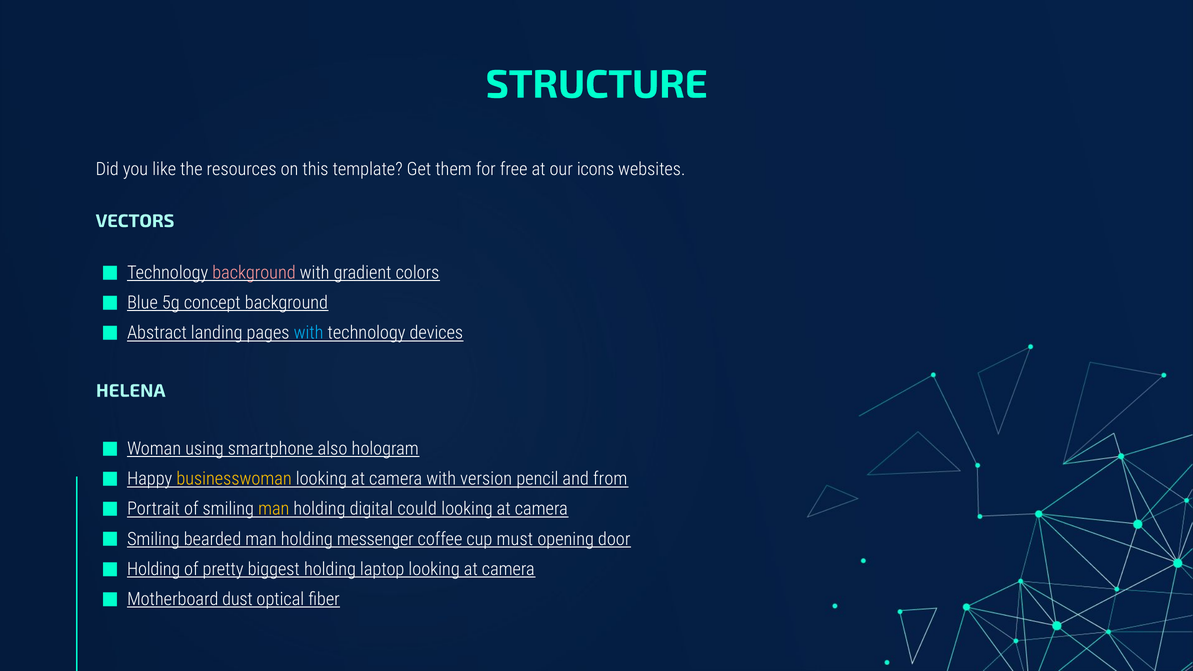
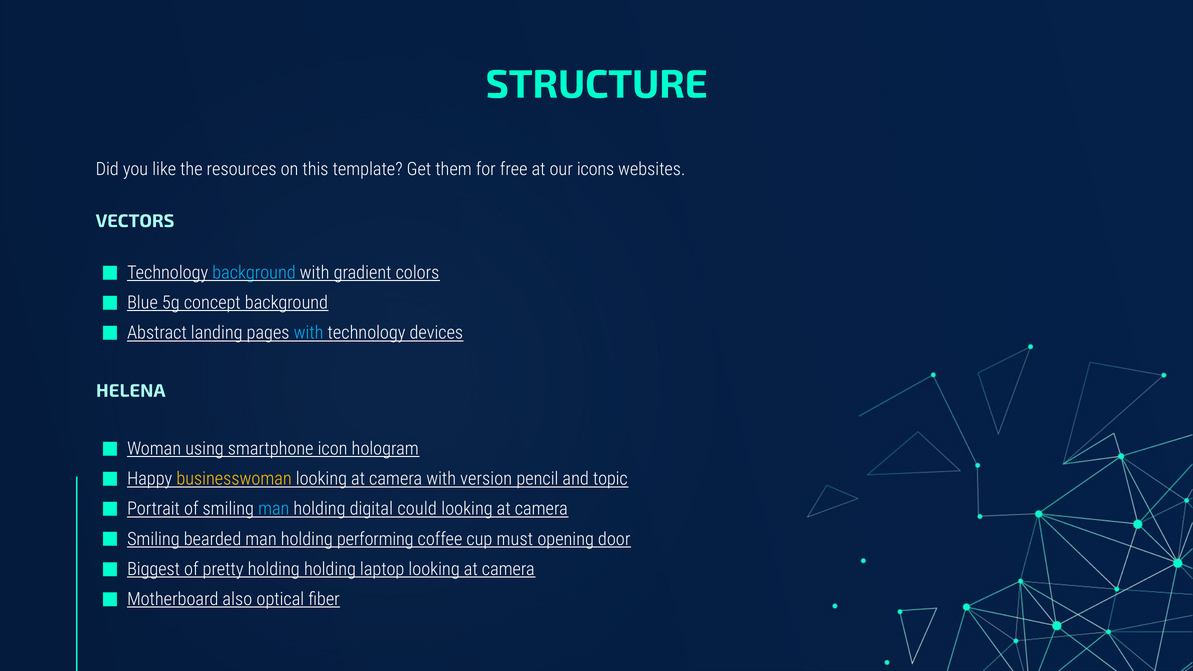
background colour: pink -> light blue (254, 273)
also: also -> icon (333, 449)
from: from -> topic (610, 479)
man colour: yellow -> light blue (274, 509)
messenger: messenger -> performing (375, 539)
Holding: Holding -> Biggest (154, 569)
pretty biggest: biggest -> holding (274, 569)
dust: dust -> also (237, 599)
